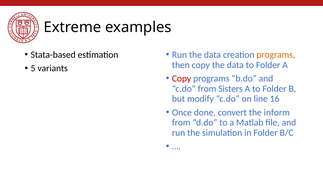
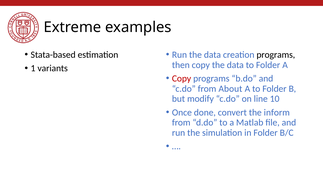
programs colour: orange -> black (276, 55)
5: 5 -> 1 (33, 68)
Sisters: Sisters -> About (230, 89)
16: 16 -> 10 (275, 99)
